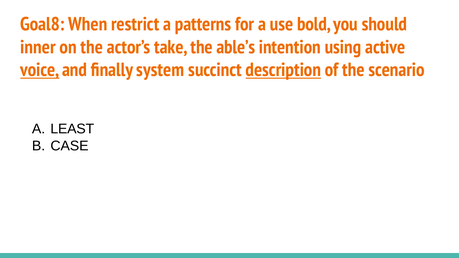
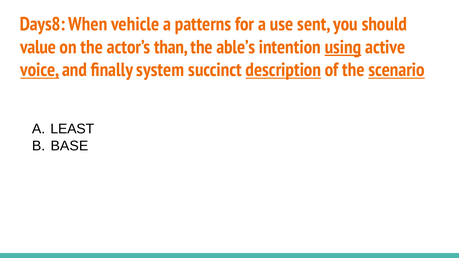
Goal8: Goal8 -> Days8 (43, 24)
restrict: restrict -> vehicle (135, 24)
bold: bold -> sent (314, 24)
inner: inner -> value (38, 47)
take: take -> than (171, 47)
using underline: none -> present (343, 47)
scenario underline: none -> present (397, 70)
CASE: CASE -> BASE (69, 146)
